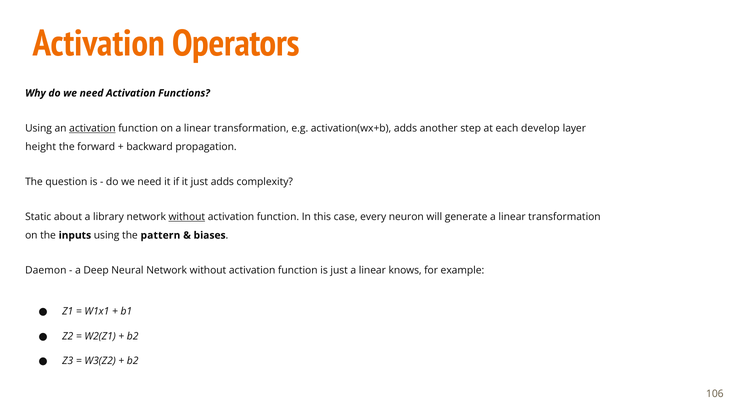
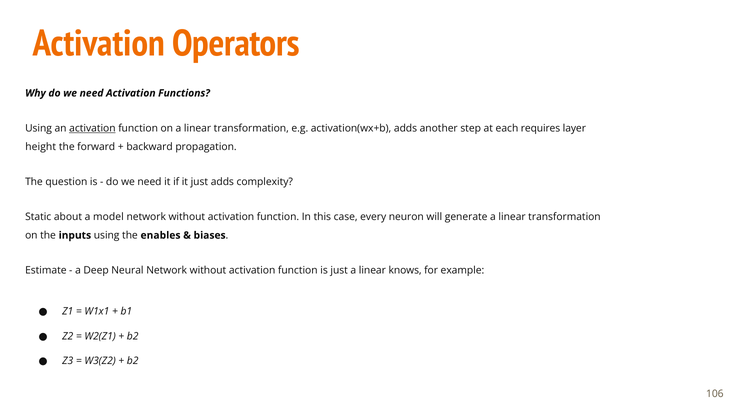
develop: develop -> requires (541, 128)
library: library -> model (108, 217)
without underline: present -> none (187, 217)
pattern: pattern -> enables (160, 235)
Daemon: Daemon -> Estimate (46, 270)
